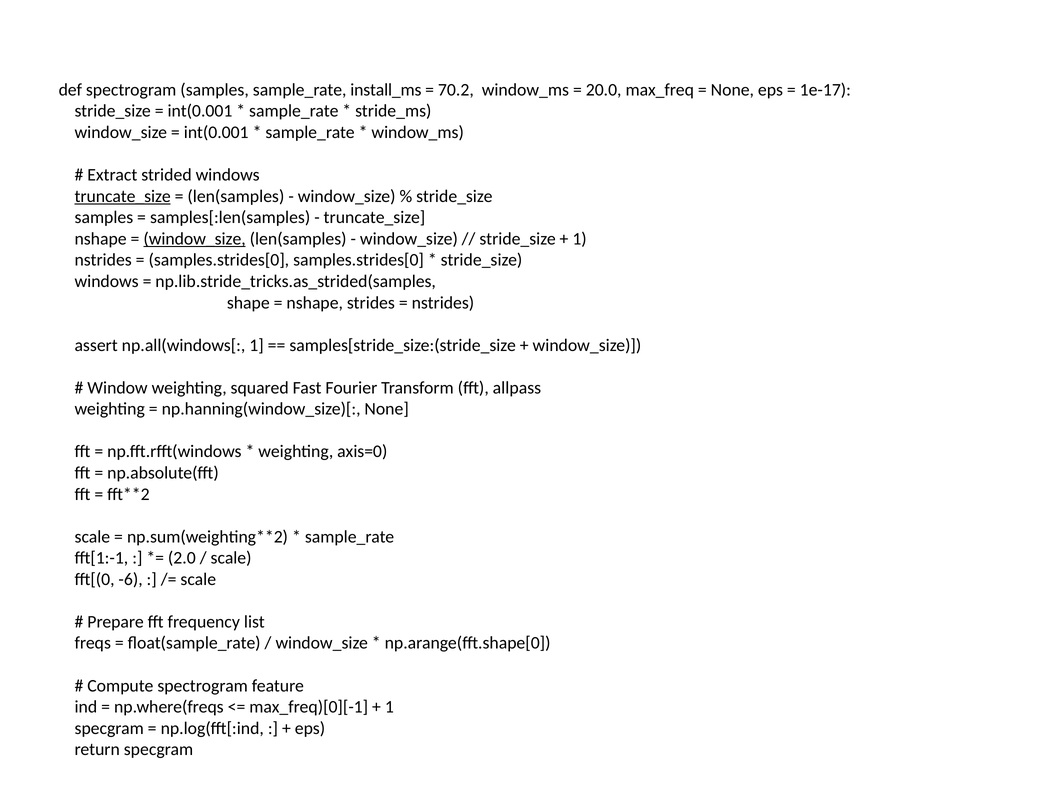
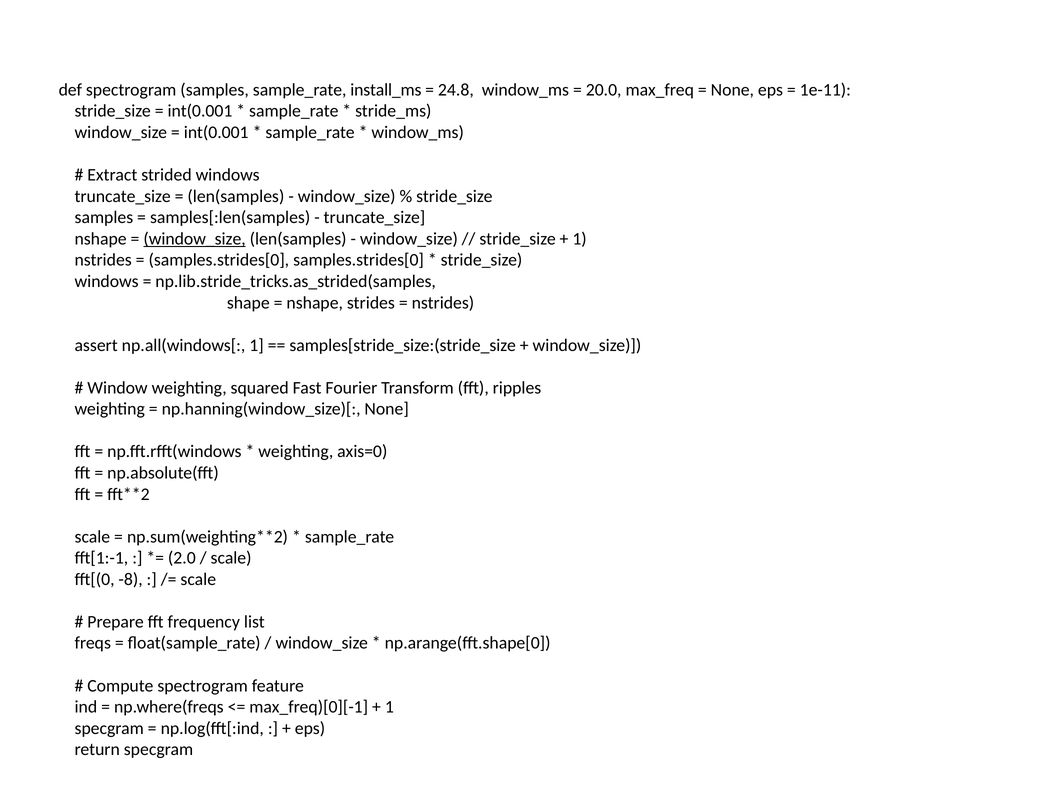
70.2: 70.2 -> 24.8 (456, 90)
1e-17: 1e-17 -> 1e-11 (825, 90)
truncate_size underline: present -> none (123, 196)
allpass: allpass -> ripples (517, 388)
-6: -6 -> -8 (131, 579)
